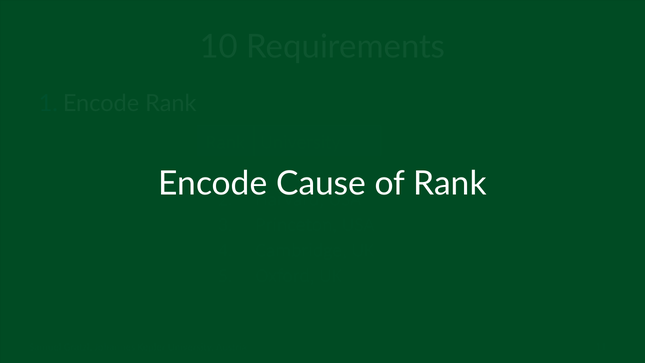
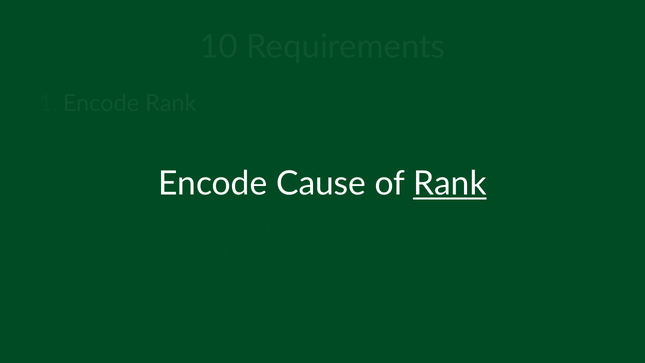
Rank underline: none -> present (450, 184)
